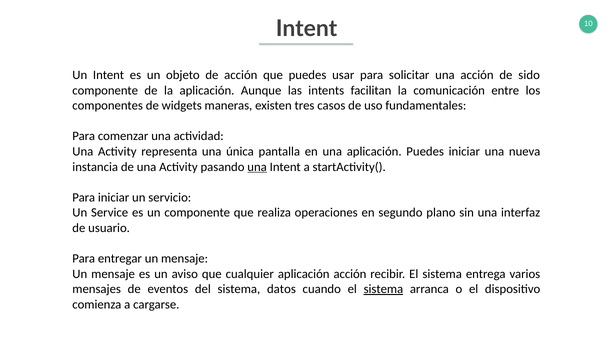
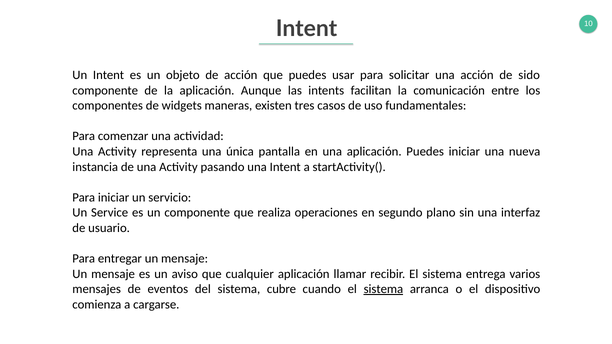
una underline: present -> none (257, 167)
aplicación acción: acción -> llamar (350, 274)
datos: datos -> cubre (282, 289)
